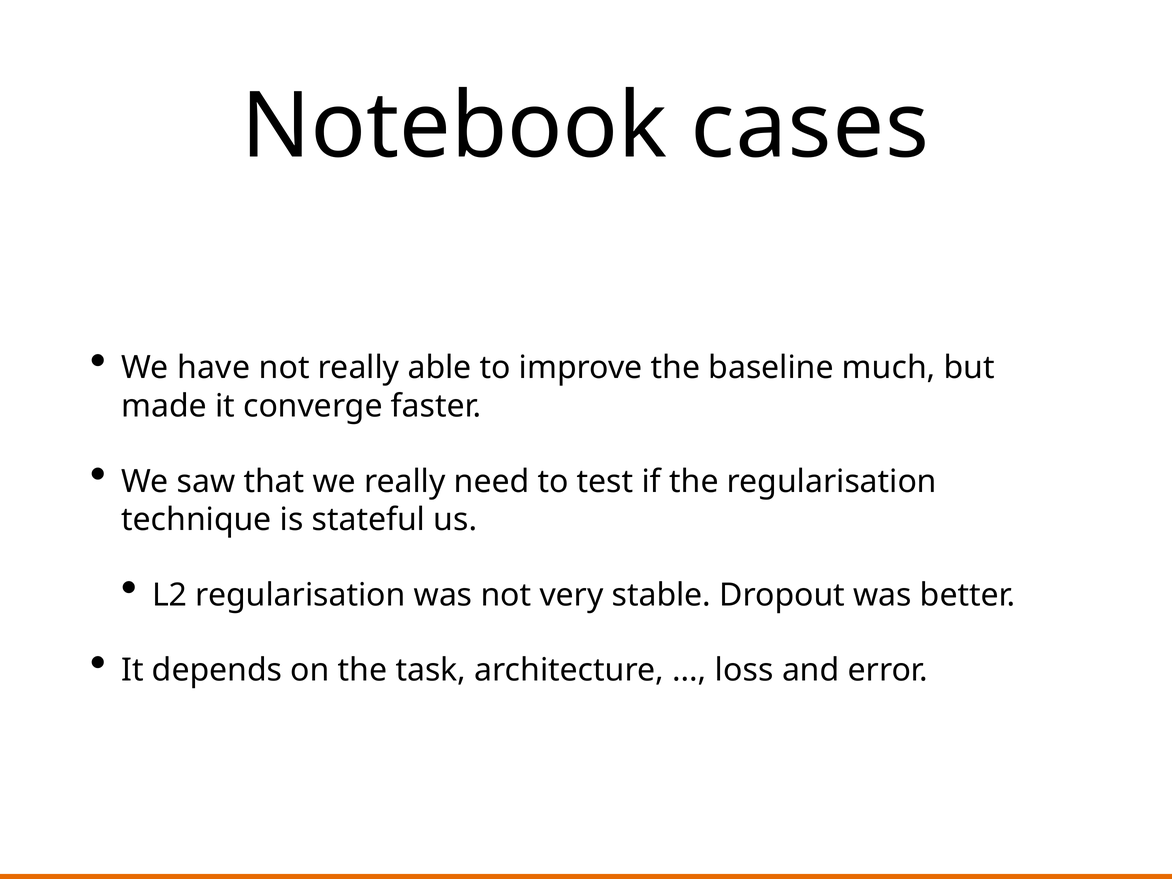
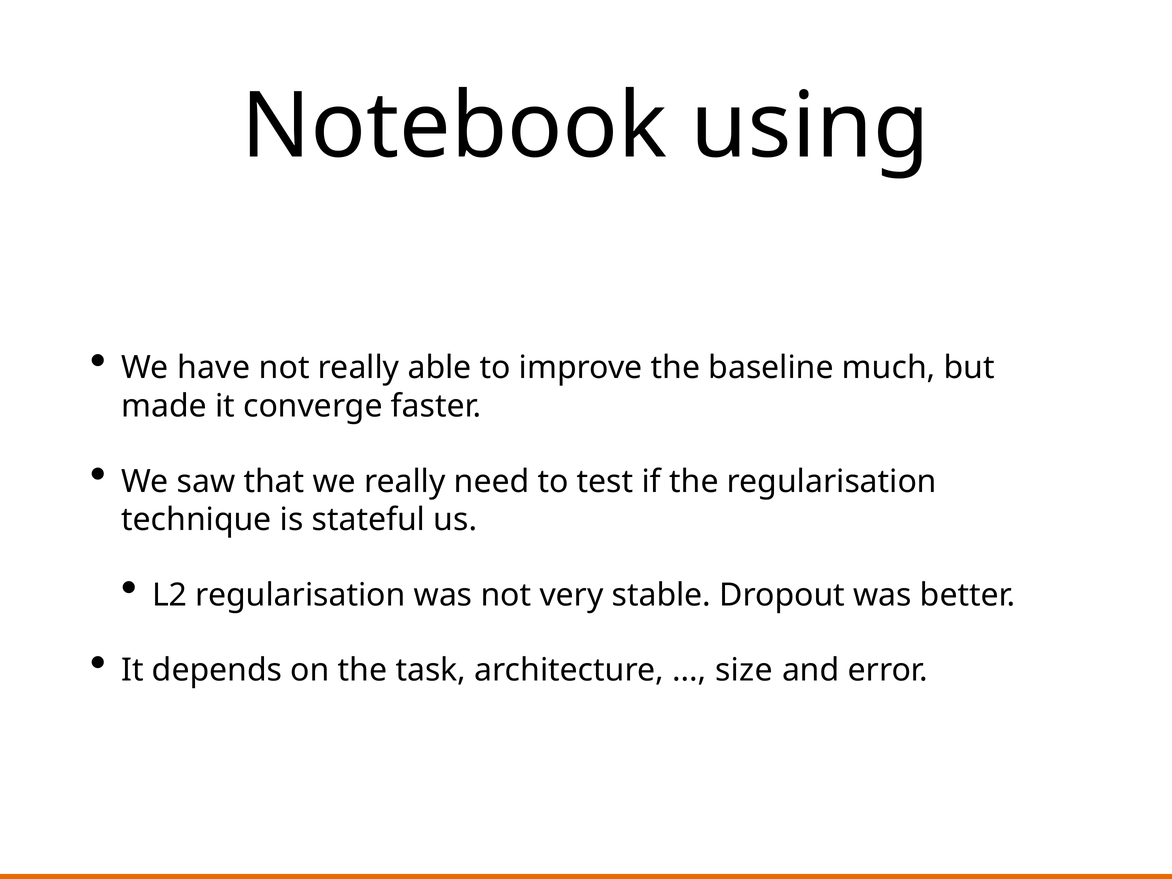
cases: cases -> using (810, 127)
loss: loss -> size (744, 670)
